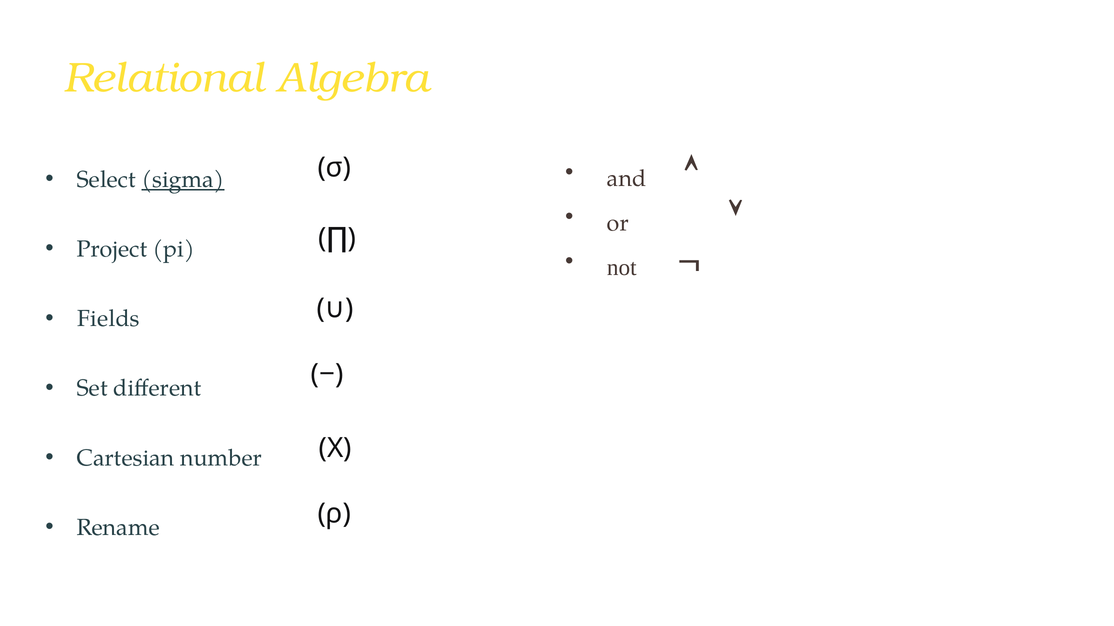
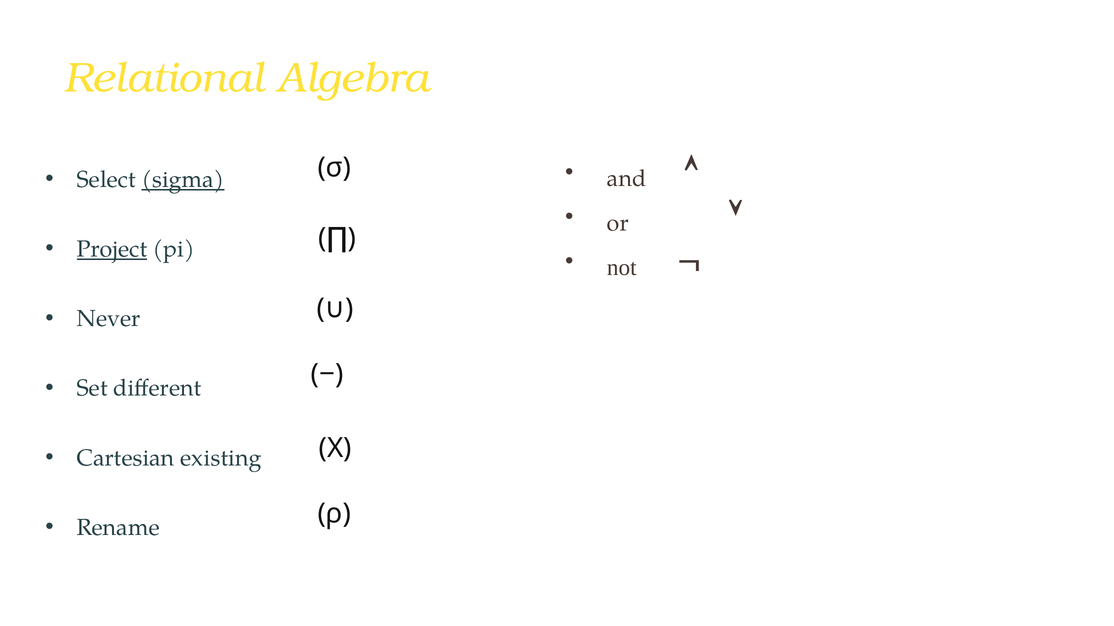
Project underline: none -> present (112, 249)
Fields: Fields -> Never (109, 319)
number: number -> existing (221, 458)
